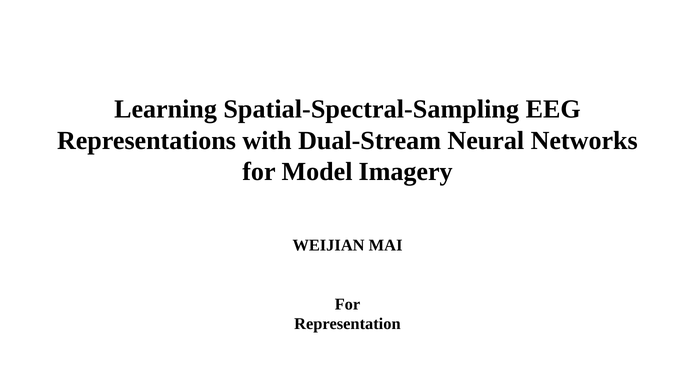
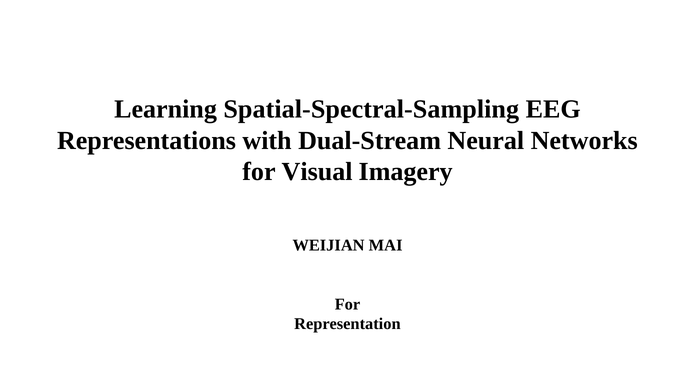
Model: Model -> Visual (317, 172)
